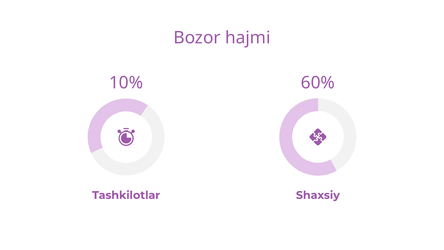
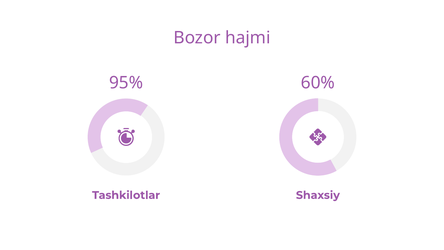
10%: 10% -> 95% (126, 83)
